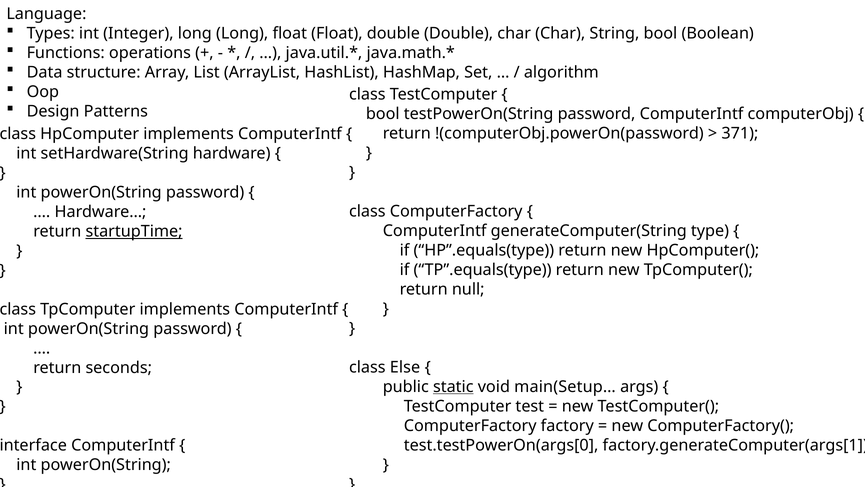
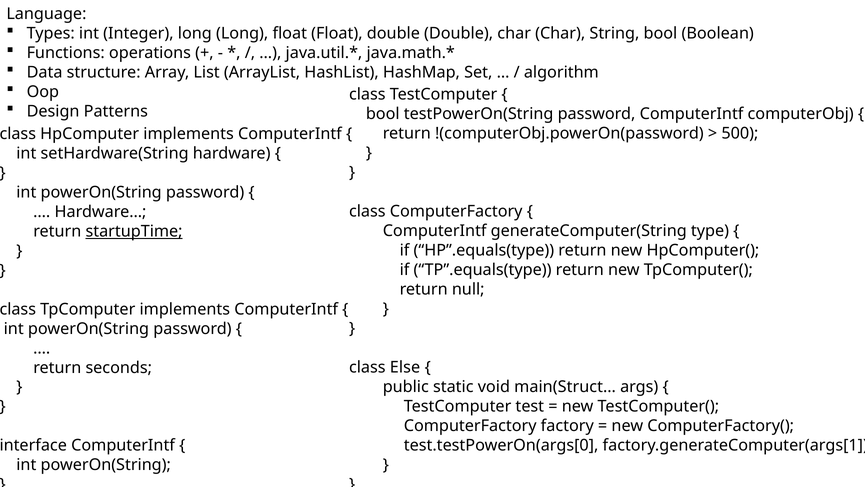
371: 371 -> 500 (740, 133)
static underline: present -> none (453, 386)
main(Setup…: main(Setup… -> main(Struct… (565, 386)
